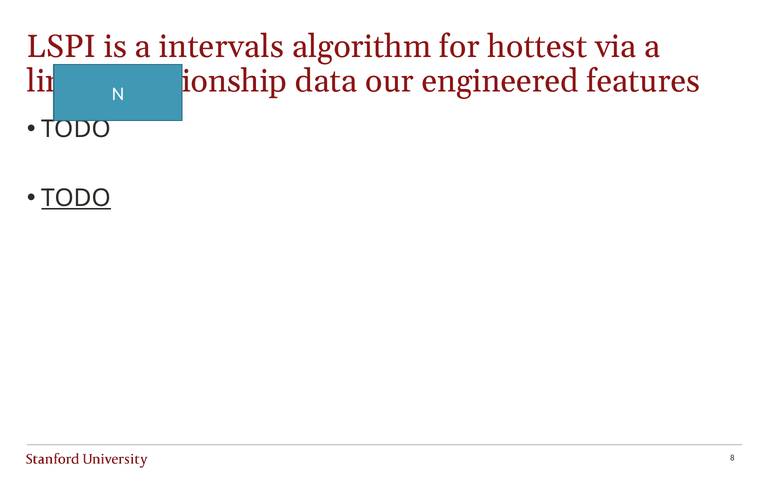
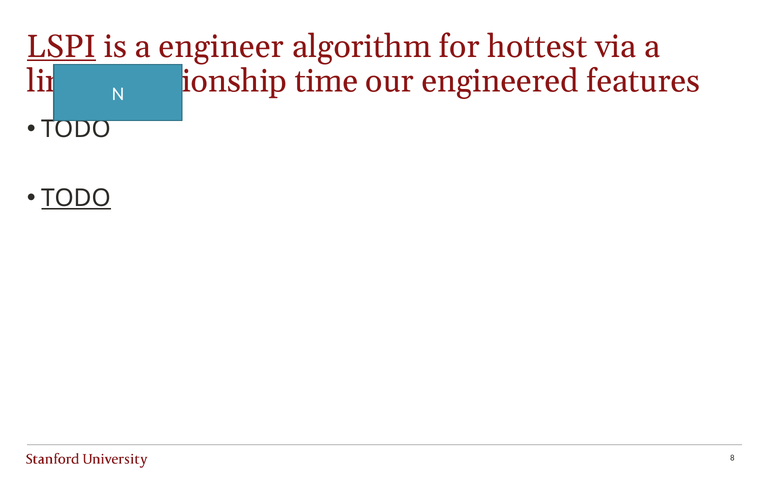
LSPI underline: none -> present (62, 47)
intervals: intervals -> engineer (221, 47)
data: data -> time (326, 81)
